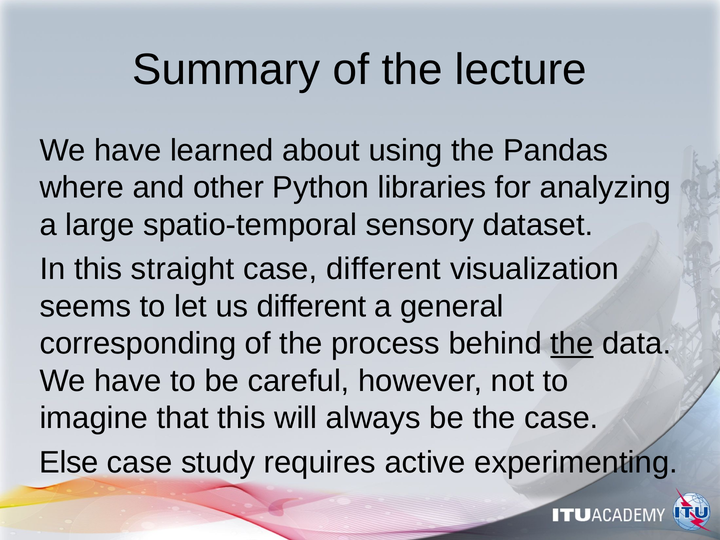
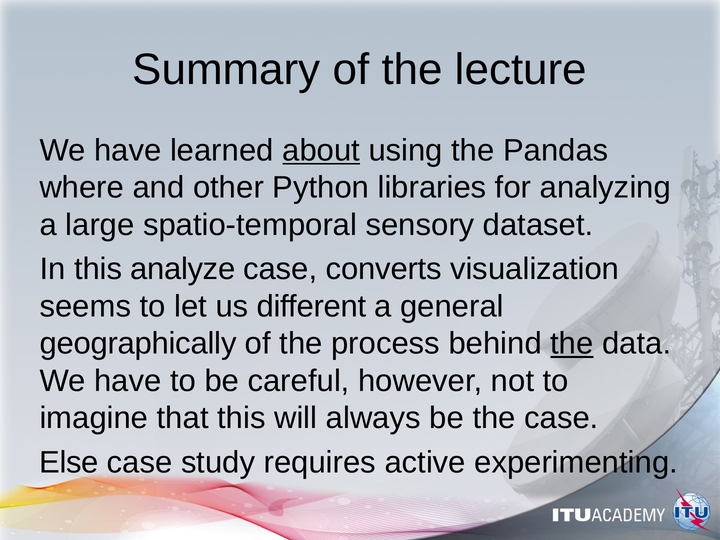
about underline: none -> present (321, 150)
straight: straight -> analyze (183, 269)
case different: different -> converts (384, 269)
corresponding: corresponding -> geographically (138, 344)
